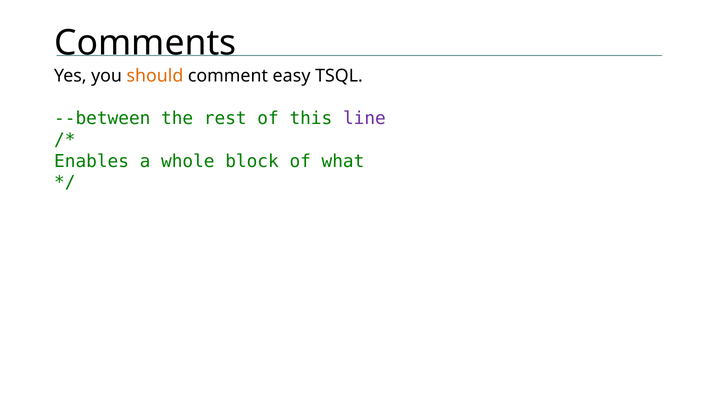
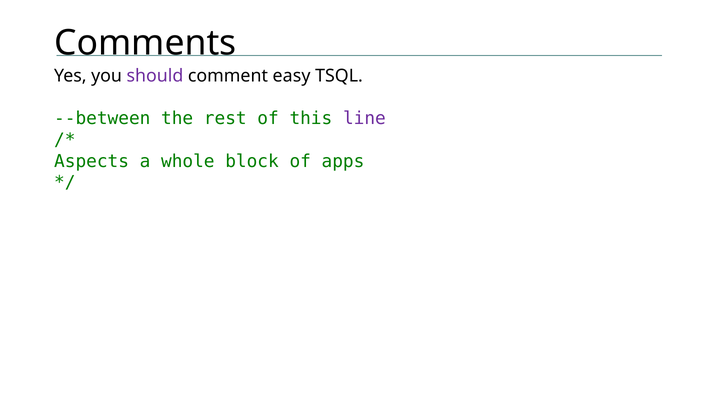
should colour: orange -> purple (155, 76)
Enables: Enables -> Aspects (92, 161)
what: what -> apps (343, 161)
